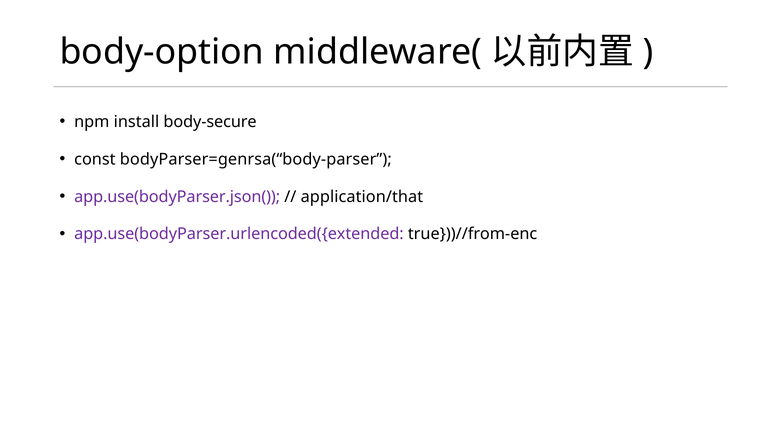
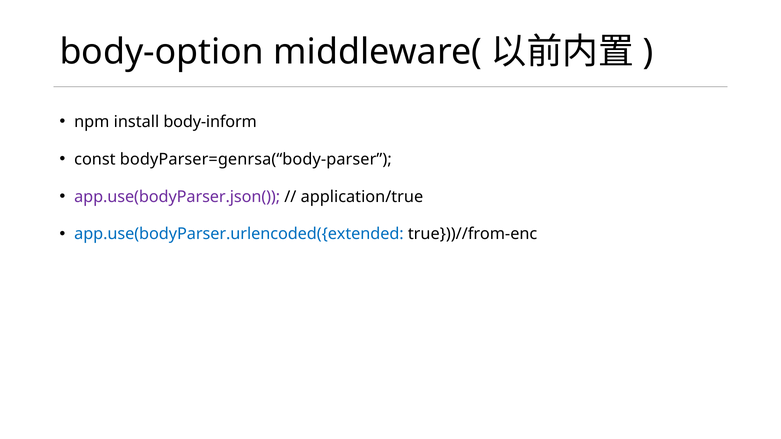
body-secure: body-secure -> body-inform (210, 122)
application/that: application/that -> application/true (362, 197)
app.use(bodyParser.urlencoded({extended colour: purple -> blue (239, 234)
